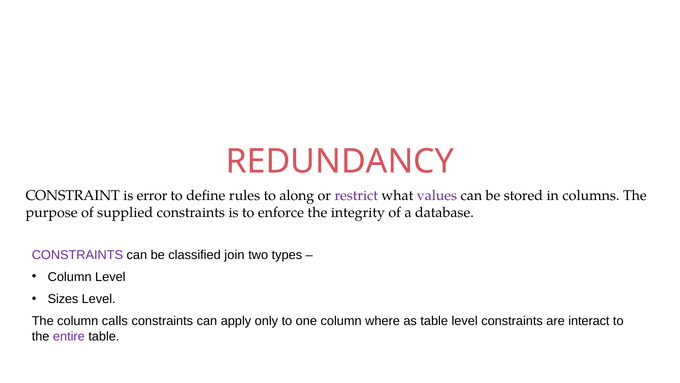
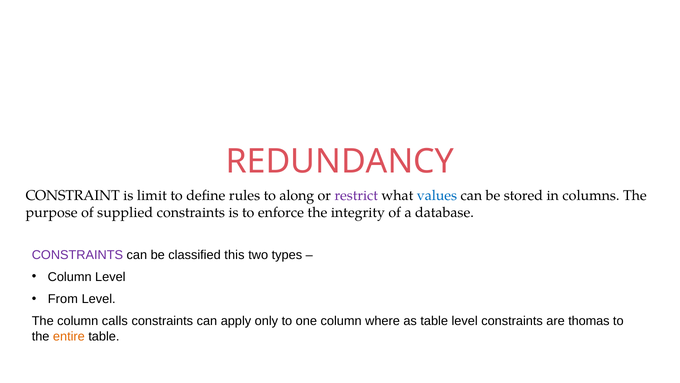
error: error -> limit (152, 195)
values colour: purple -> blue (437, 195)
join: join -> this (234, 254)
Sizes: Sizes -> From (63, 299)
interact: interact -> thomas (589, 321)
entire colour: purple -> orange (69, 336)
